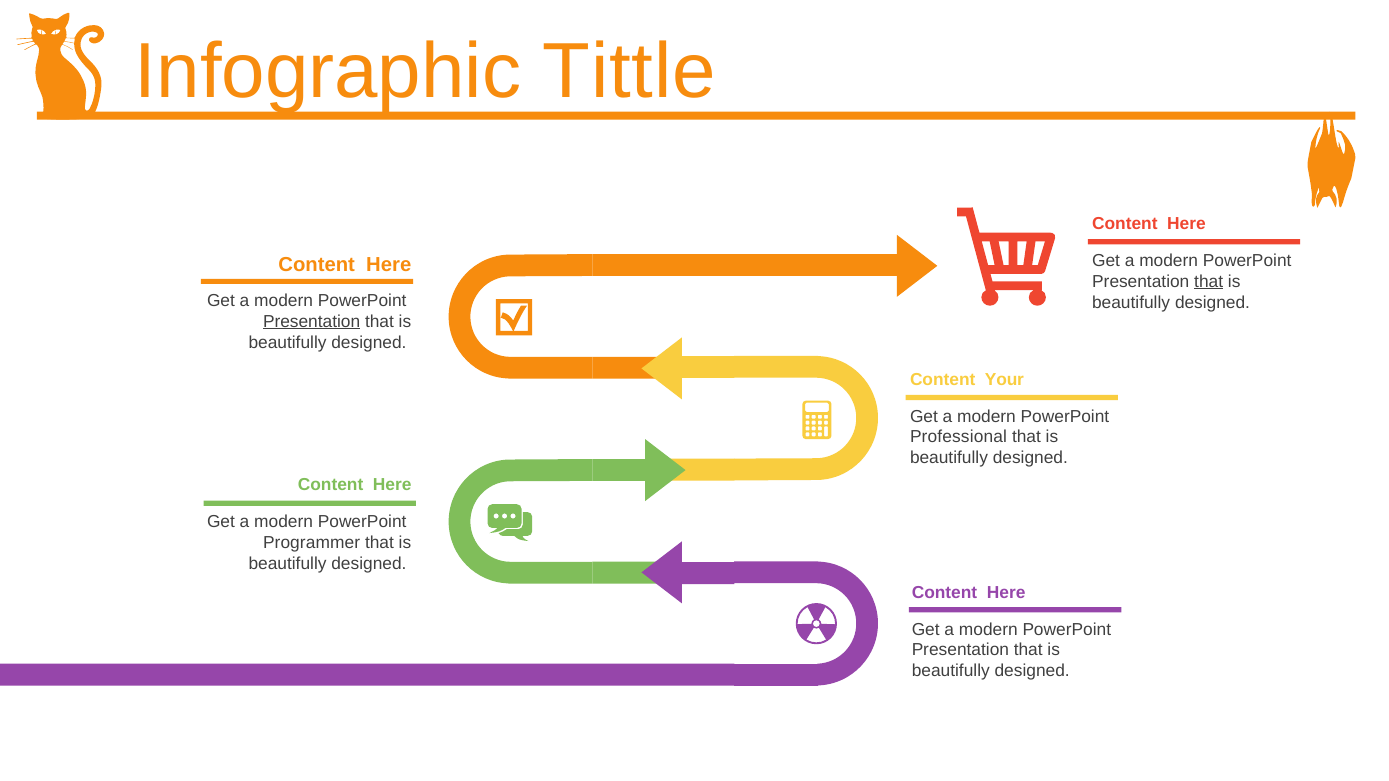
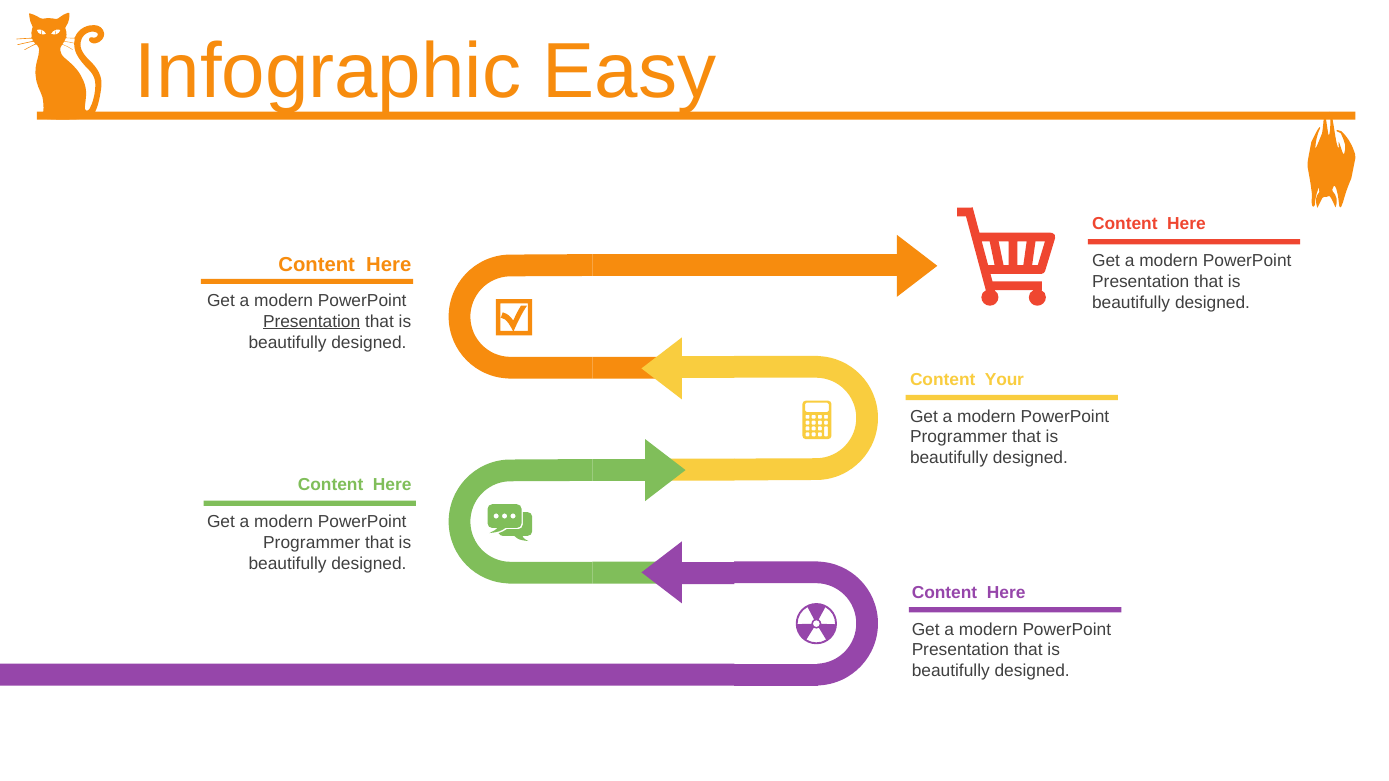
Tittle: Tittle -> Easy (630, 72)
that underline: present -> none (1209, 282)
Professional: Professional -> Programmer (959, 437)
